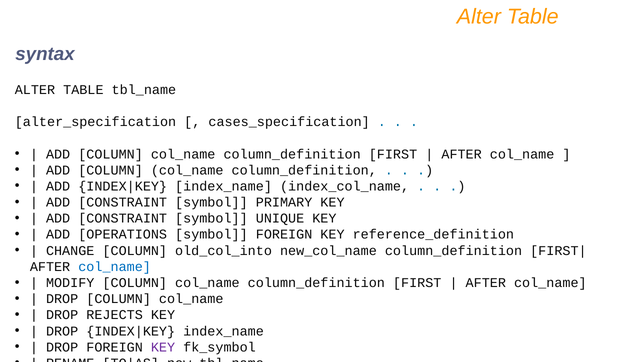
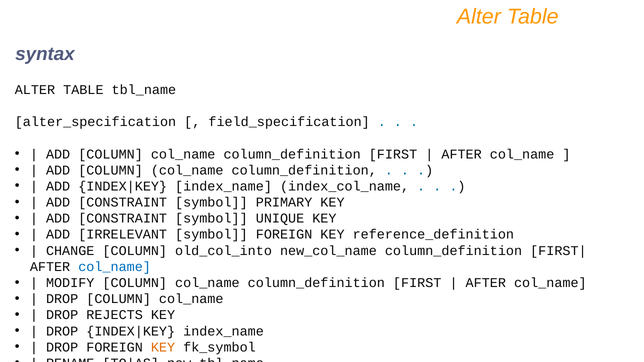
cases_specification: cases_specification -> field_specification (289, 122)
OPERATIONS: OPERATIONS -> IRRELEVANT (123, 235)
KEY colour: purple -> orange (163, 347)
